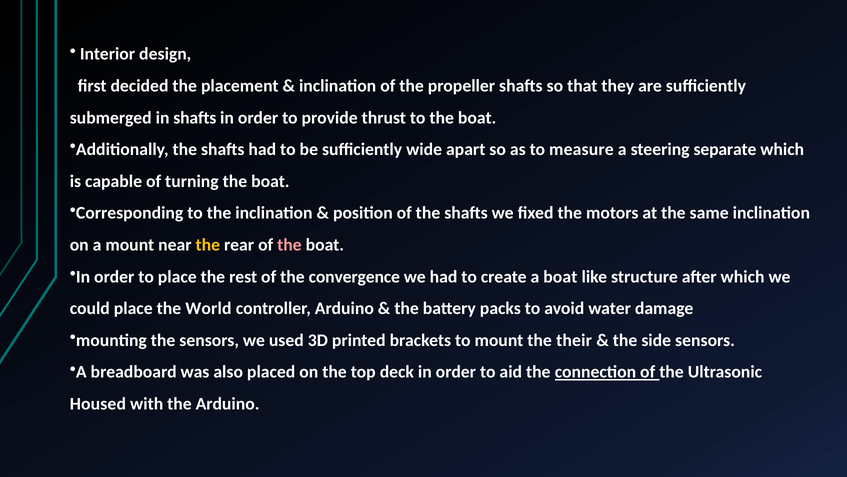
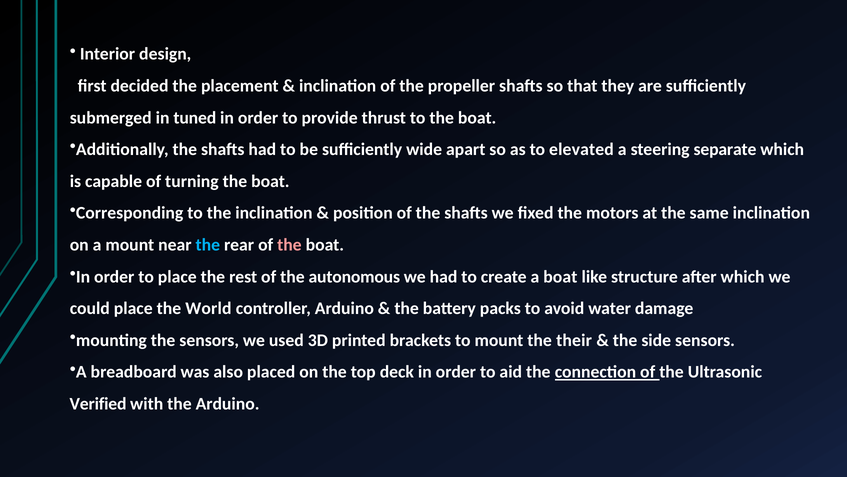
in shafts: shafts -> tuned (195, 118)
measure: measure -> elevated (581, 149)
the colour: yellow -> light blue (208, 245)
convergence: convergence -> autonomous (354, 276)
Housed: Housed -> Verified (98, 404)
